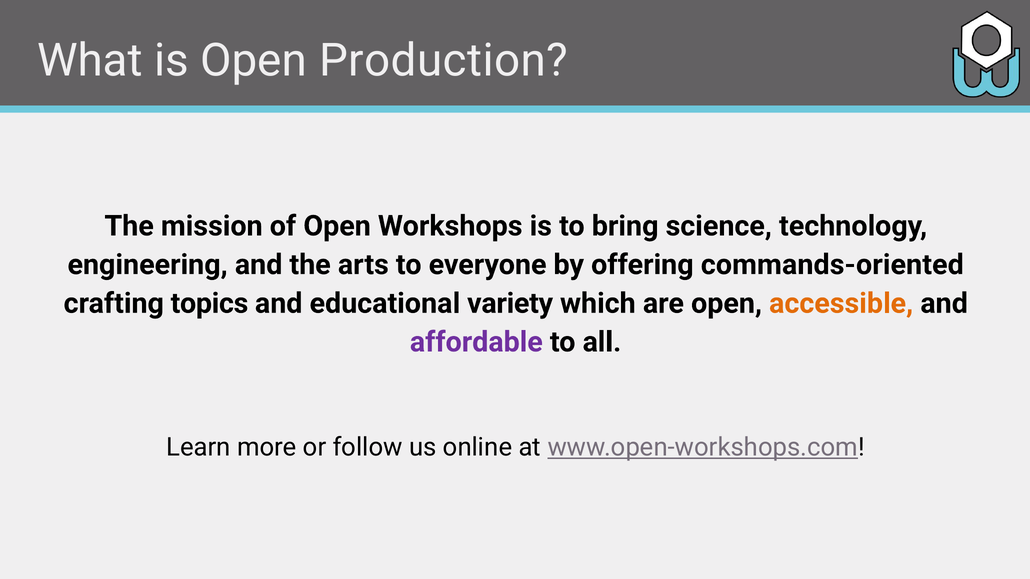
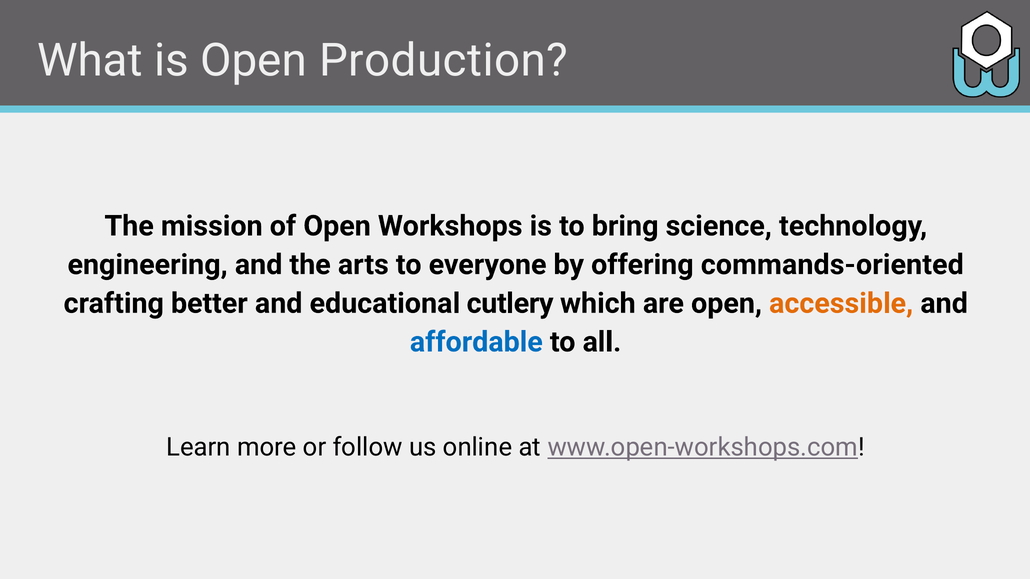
topics: topics -> better (209, 304)
variety: variety -> cutlery (510, 304)
affordable colour: purple -> blue (476, 342)
